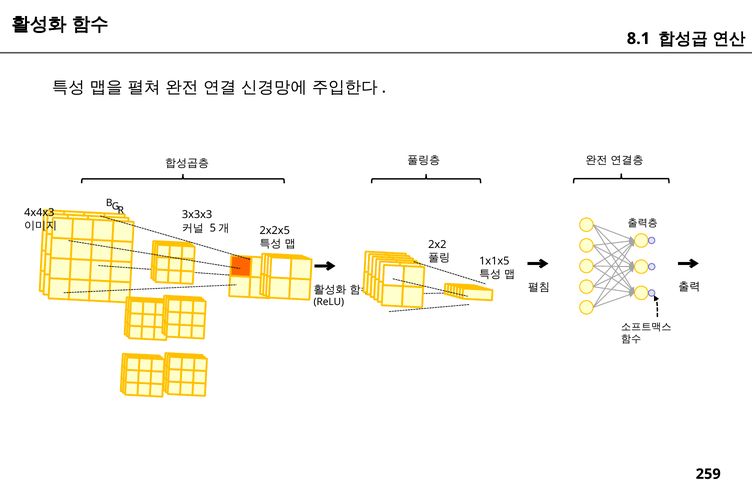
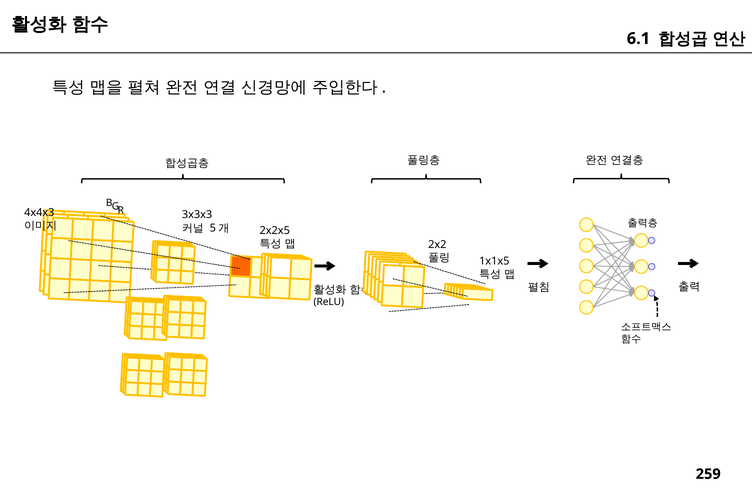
8.1: 8.1 -> 6.1 (638, 39)
